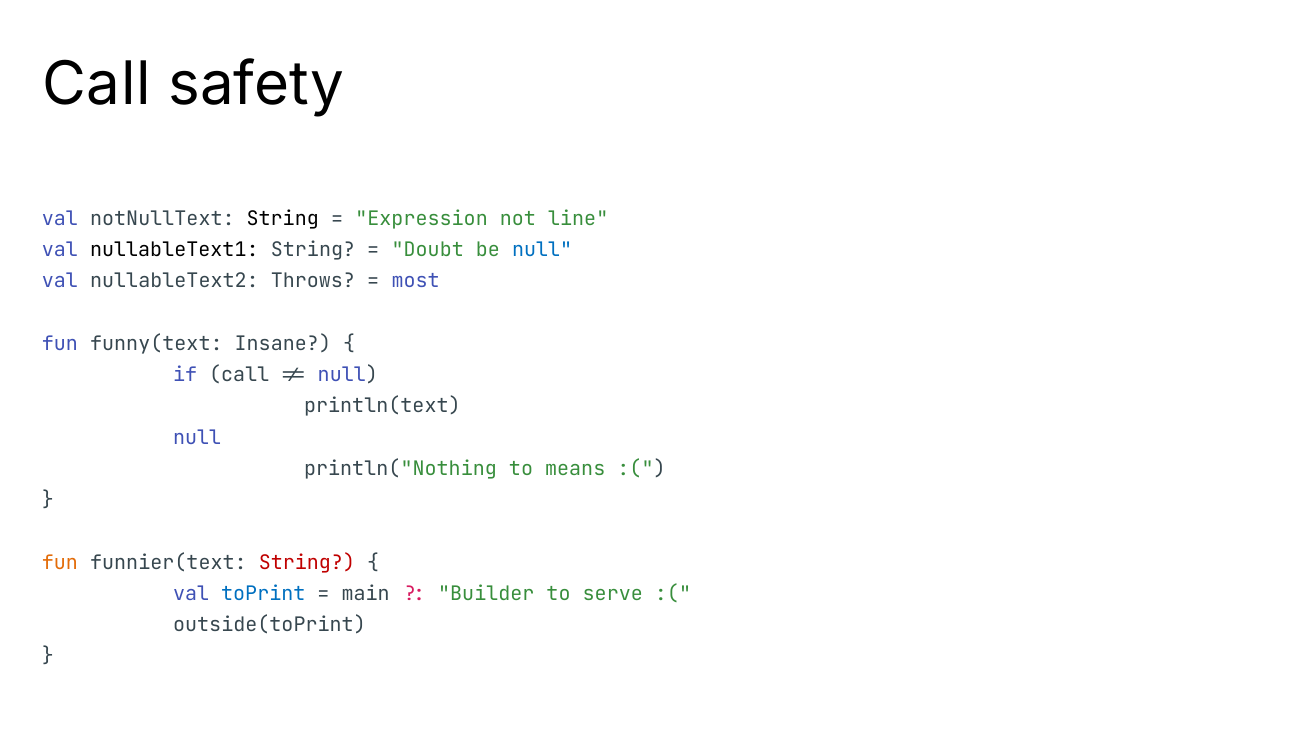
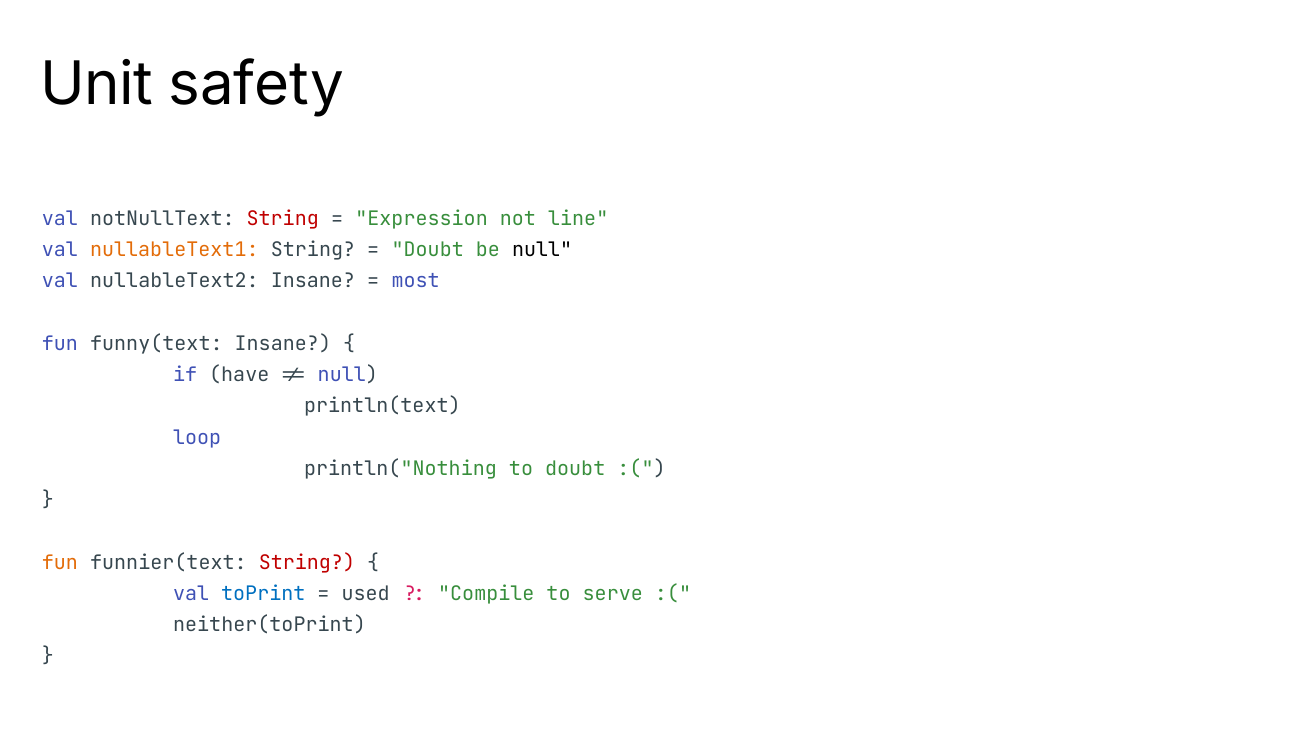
Call: Call -> Unit (97, 84)
String colour: black -> red (283, 219)
nullableText1 colour: black -> orange (174, 250)
null colour: blue -> black (542, 250)
nullableText2 Throws: Throws -> Insane (313, 281)
if call: call -> have (239, 375)
null: null -> loop (197, 438)
to means: means -> doubt (575, 469)
main: main -> used (366, 594)
Builder: Builder -> Compile (486, 594)
outside(toPrint: outside(toPrint -> neither(toPrint (269, 625)
